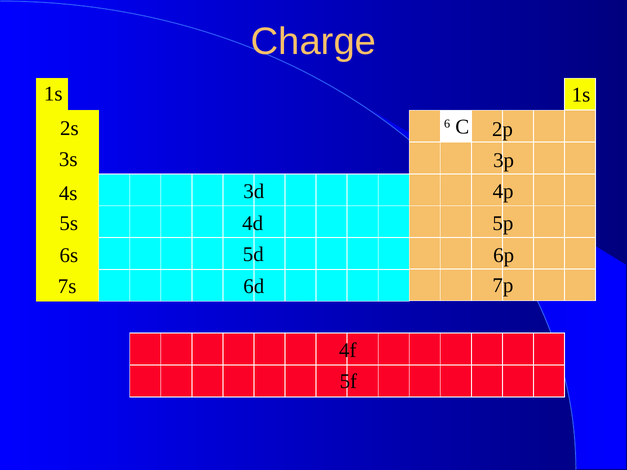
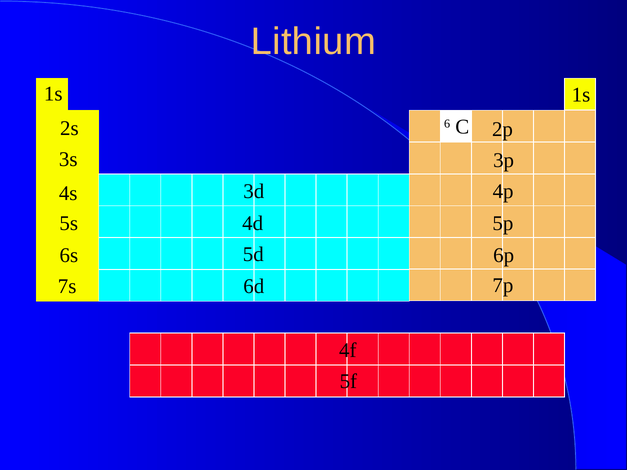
Charge: Charge -> Lithium (313, 42)
